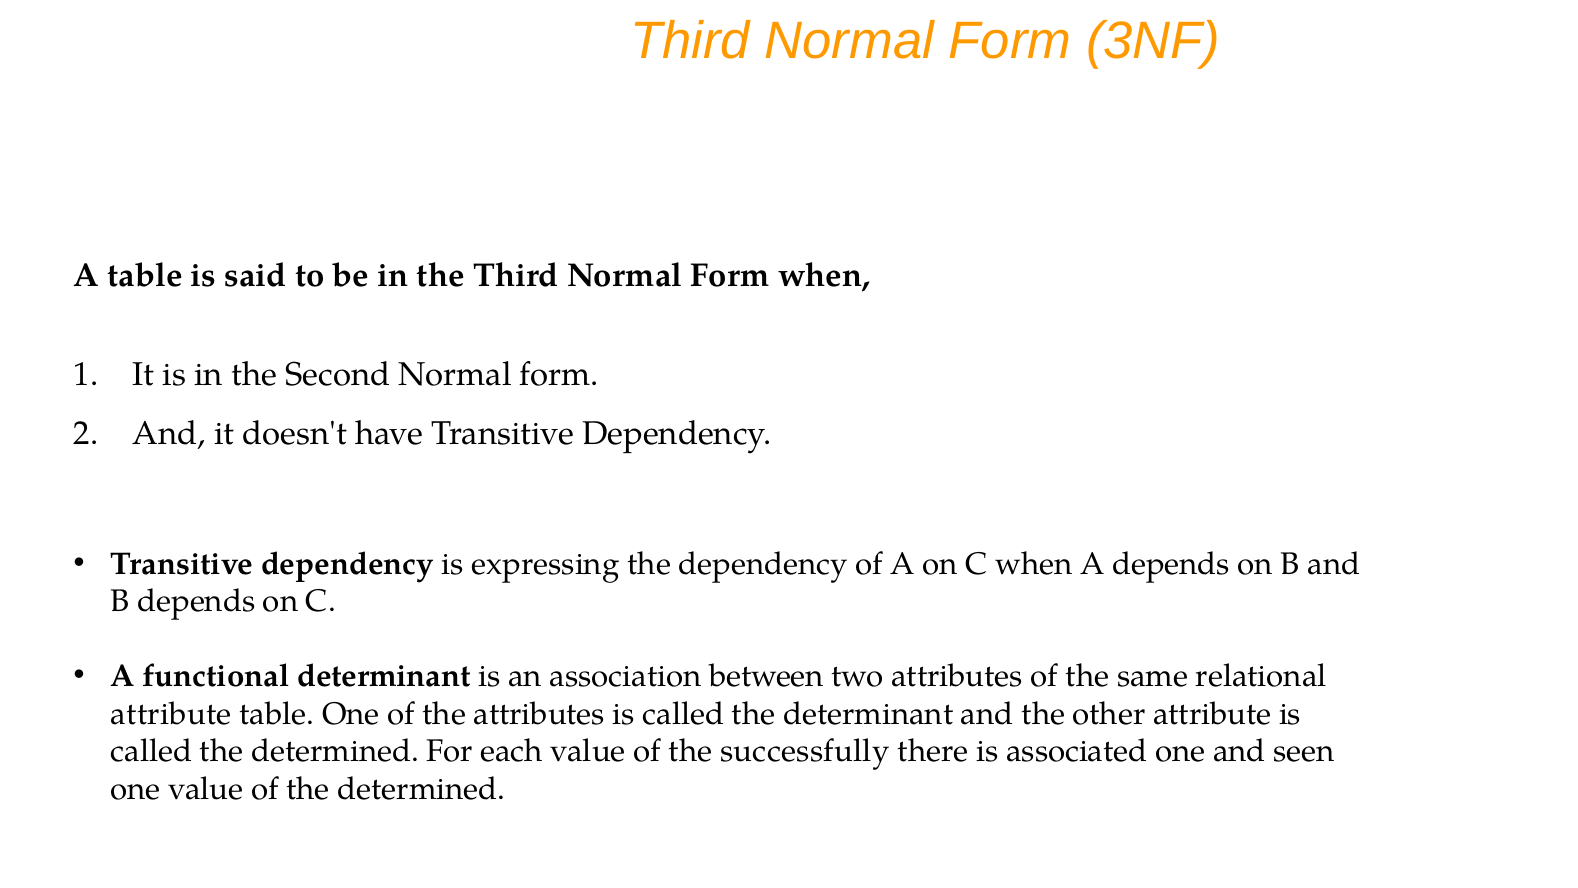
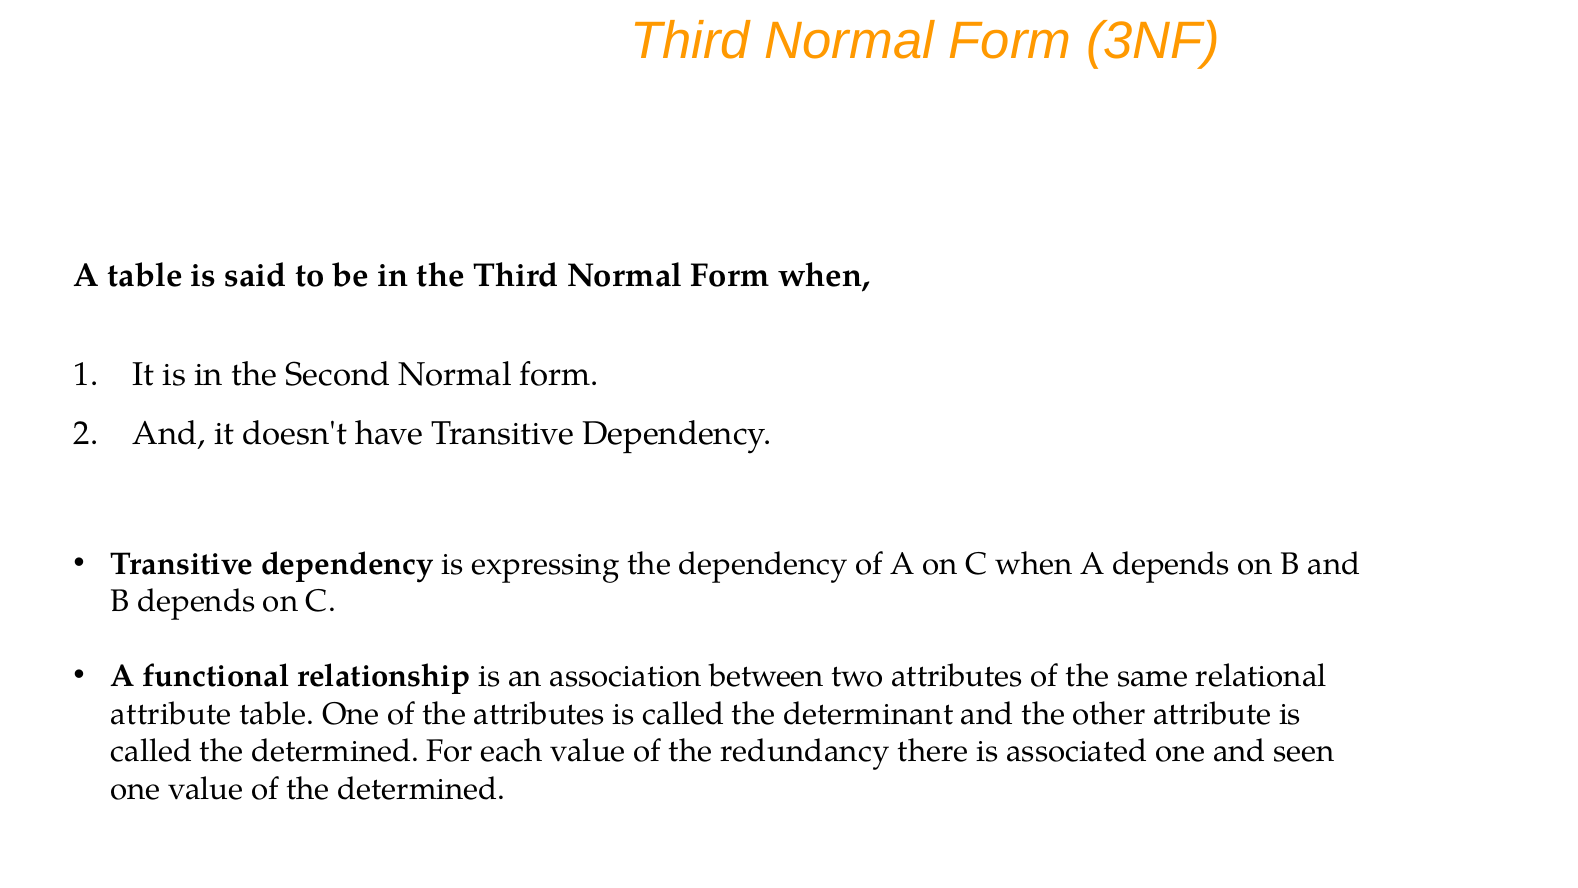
functional determinant: determinant -> relationship (384, 676)
successfully: successfully -> redundancy (805, 751)
